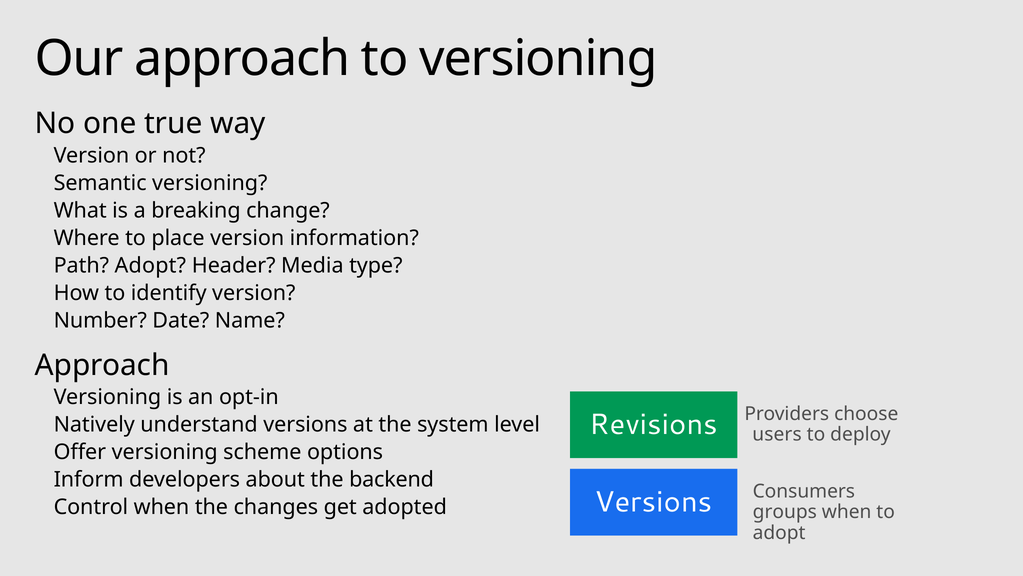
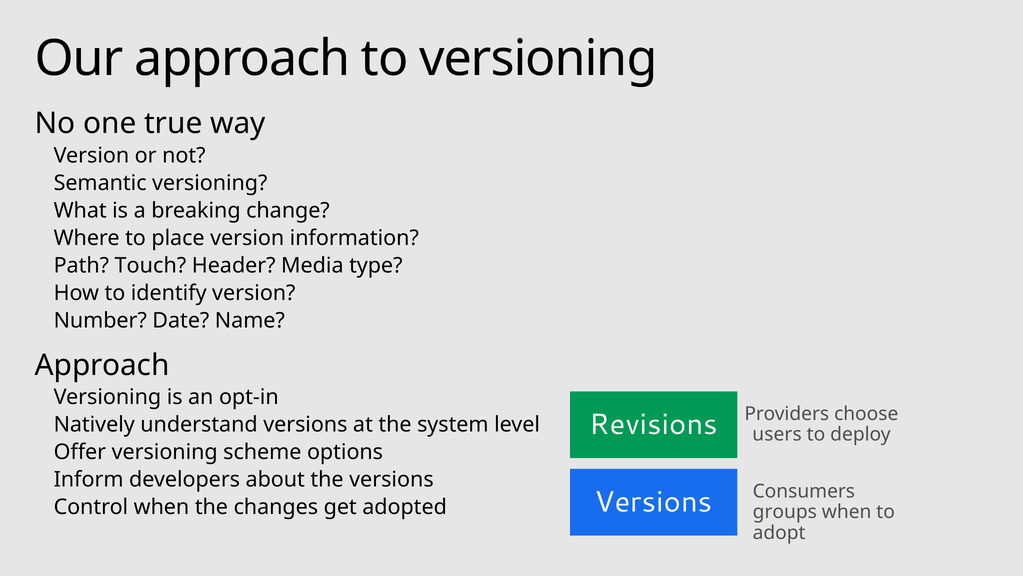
Path Adopt: Adopt -> Touch (150, 265)
the backend: backend -> versions (391, 479)
